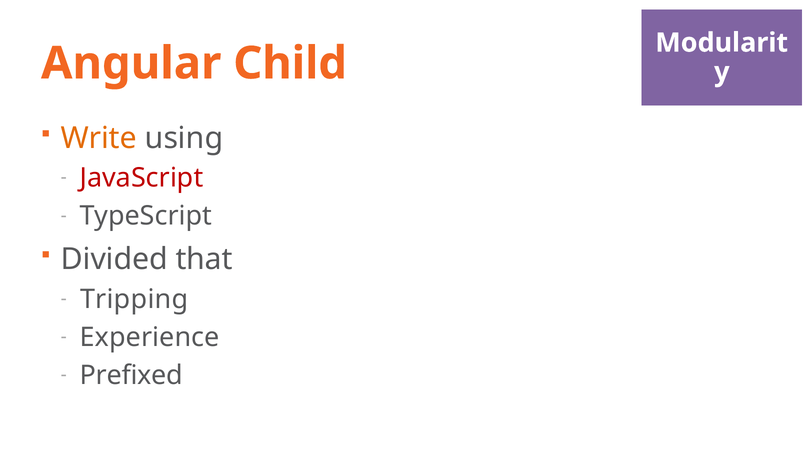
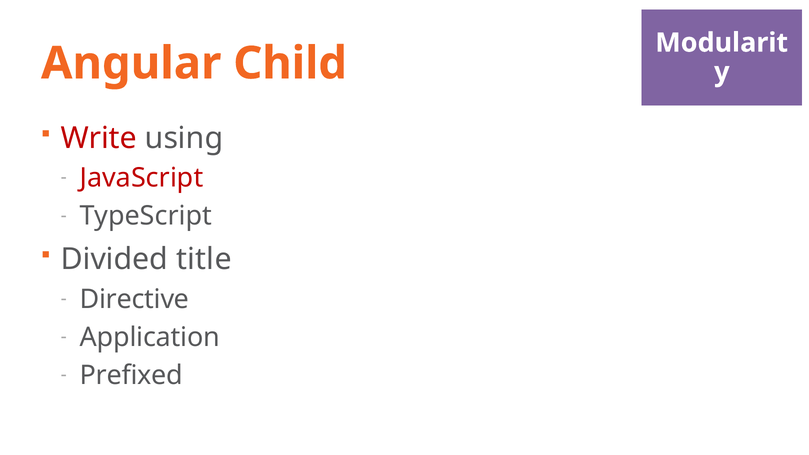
Write colour: orange -> red (99, 138)
that: that -> title (204, 259)
Tripping: Tripping -> Directive (135, 299)
Experience: Experience -> Application (150, 337)
